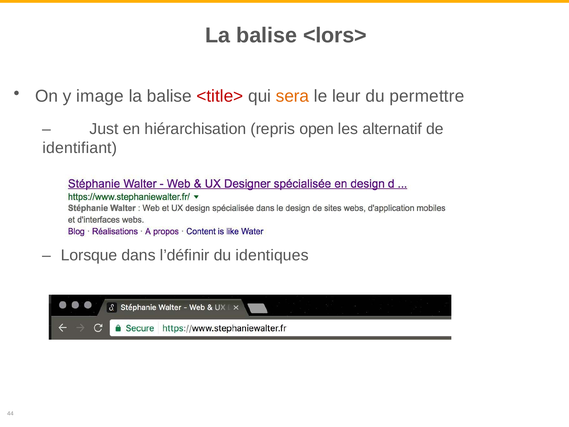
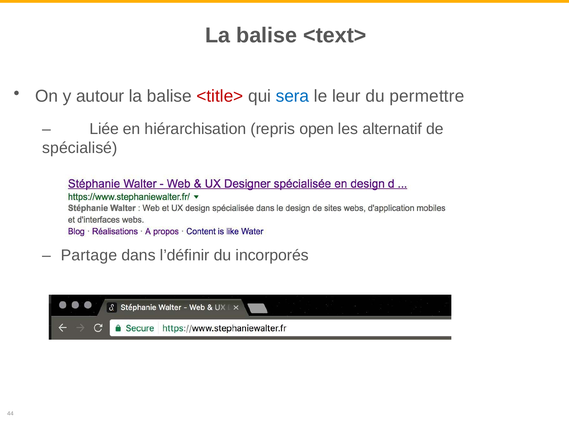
<lors>: <lors> -> <text> (335, 35)
image: image -> autour (100, 96)
sera colour: orange -> blue (292, 96)
Just: Just -> Liée (104, 129)
identifiant: identifiant -> spécialisé (80, 148)
Lorsque: Lorsque -> Partage (89, 255)
identiques: identiques -> incorporés (272, 255)
